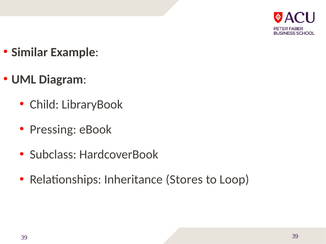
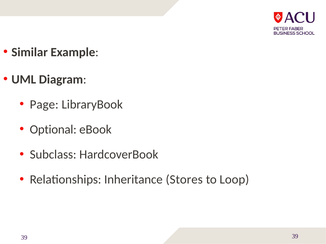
Child: Child -> Page (44, 105)
Pressing: Pressing -> Optional (53, 130)
